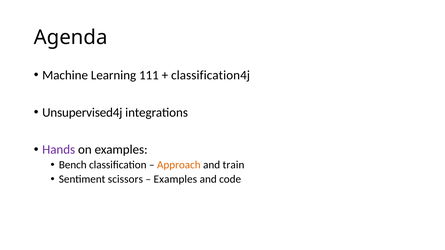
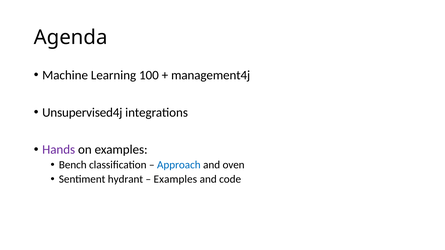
111: 111 -> 100 (149, 75)
classification4j: classification4j -> management4j (211, 75)
Approach colour: orange -> blue (179, 165)
train: train -> oven (234, 165)
scissors: scissors -> hydrant (125, 180)
